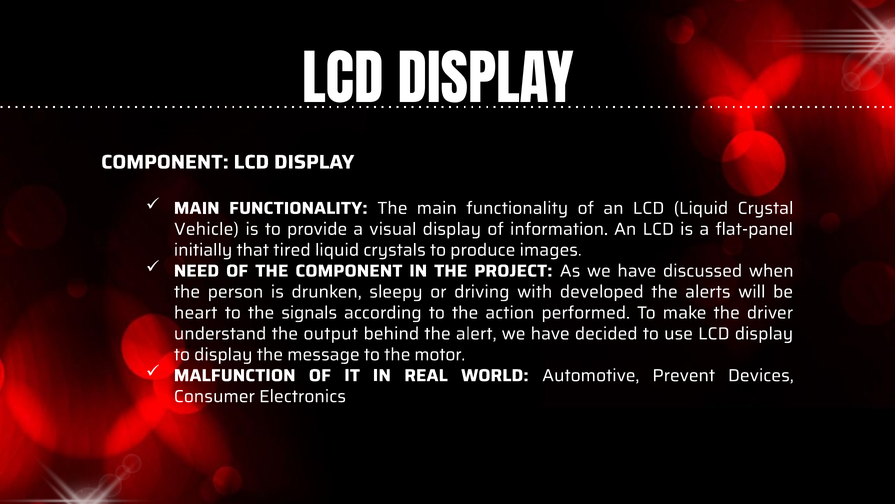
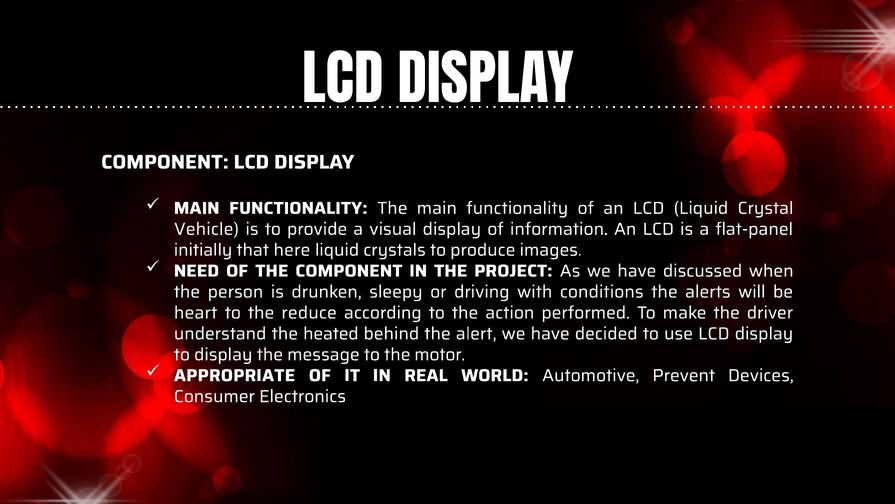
tired: tired -> here (292, 250)
developed: developed -> conditions (602, 291)
signals: signals -> reduce (309, 312)
output: output -> heated (331, 333)
MALFUNCTION: MALFUNCTION -> APPROPRIATE (235, 375)
